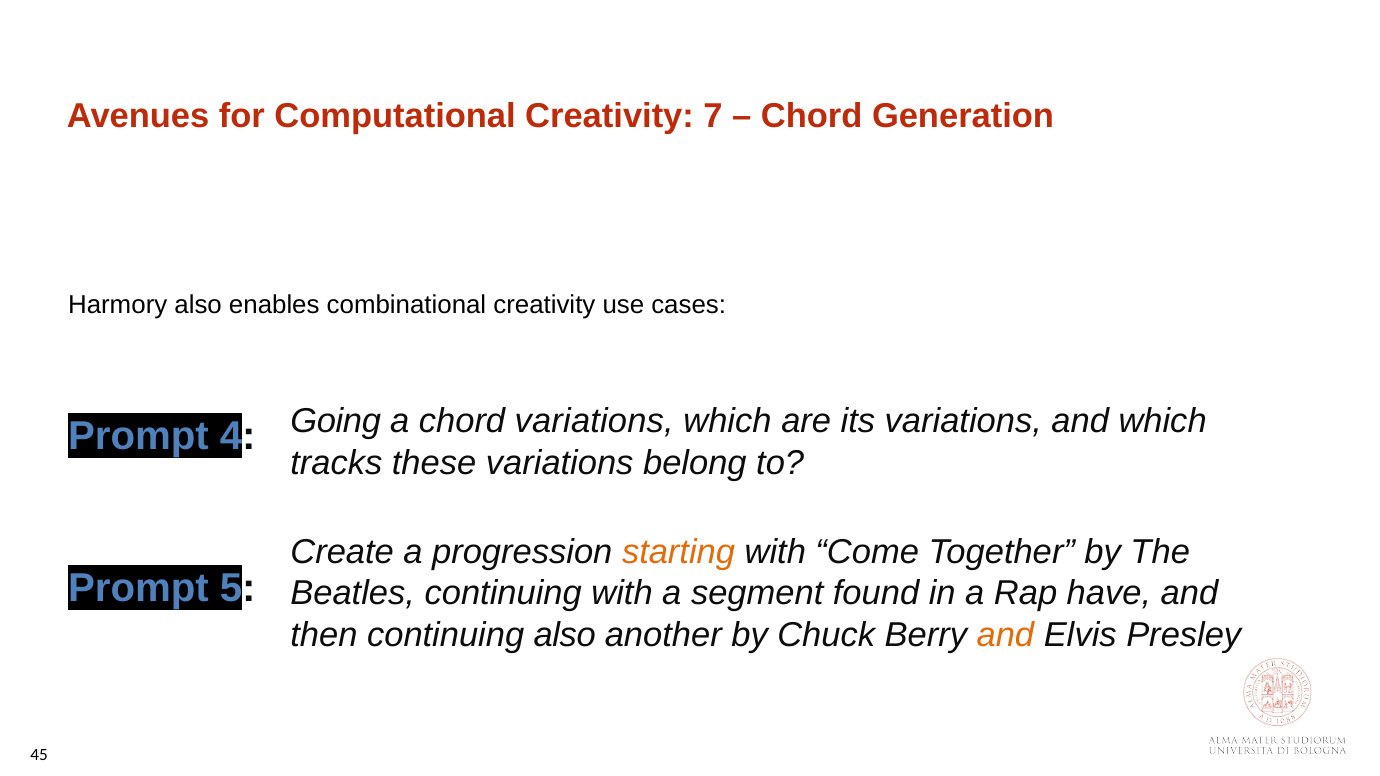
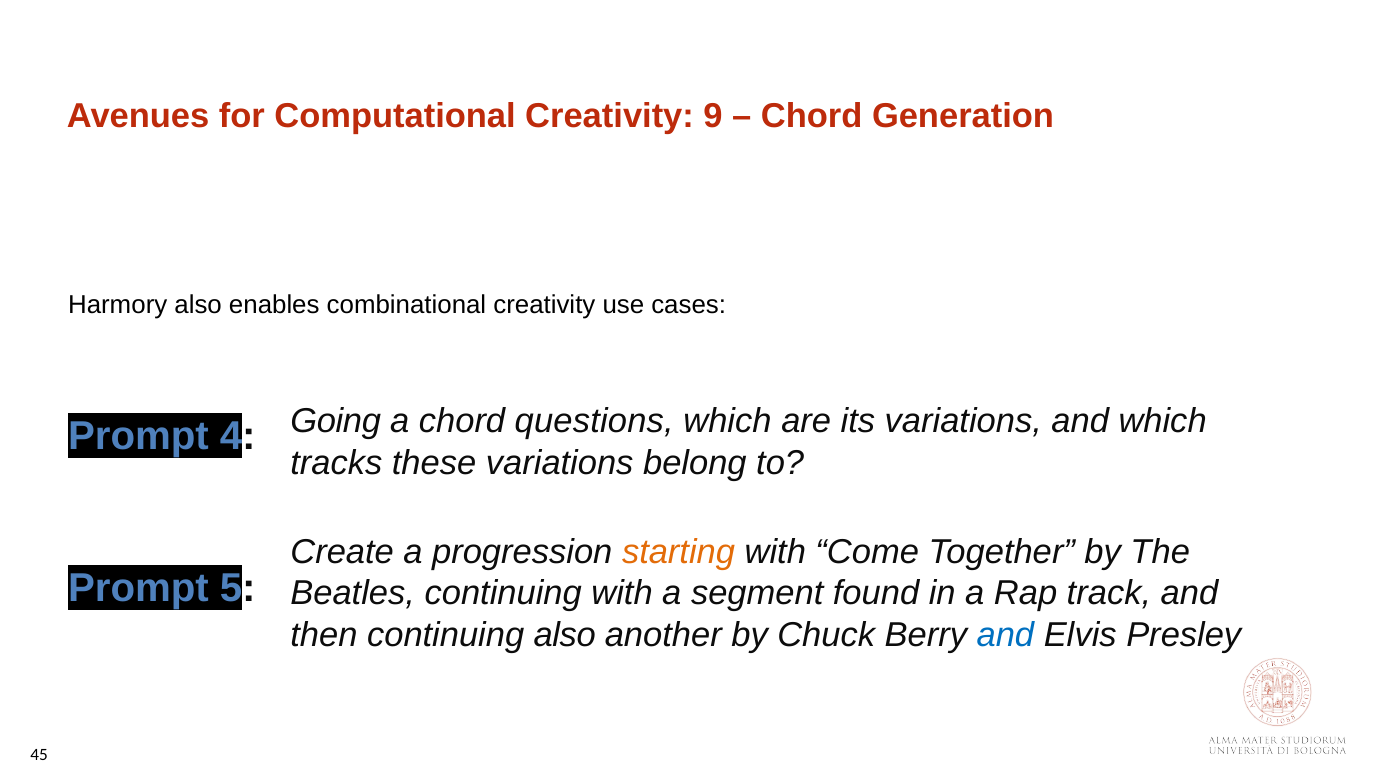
7: 7 -> 9 (713, 117)
chord variations: variations -> questions (594, 422)
have: have -> track (1109, 594)
and colour: orange -> blue (1005, 635)
